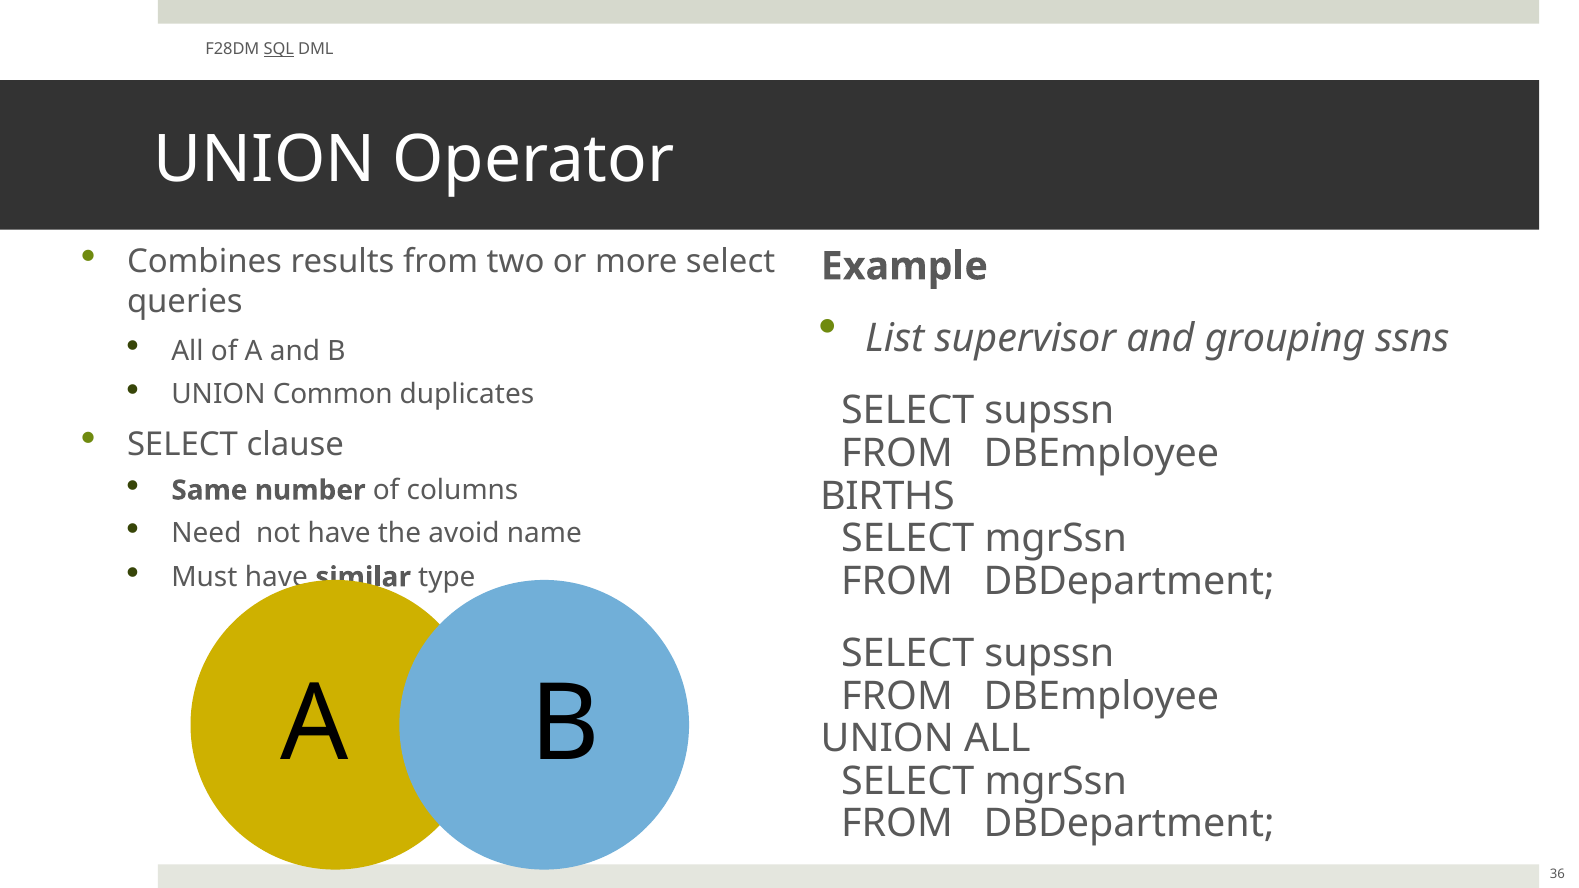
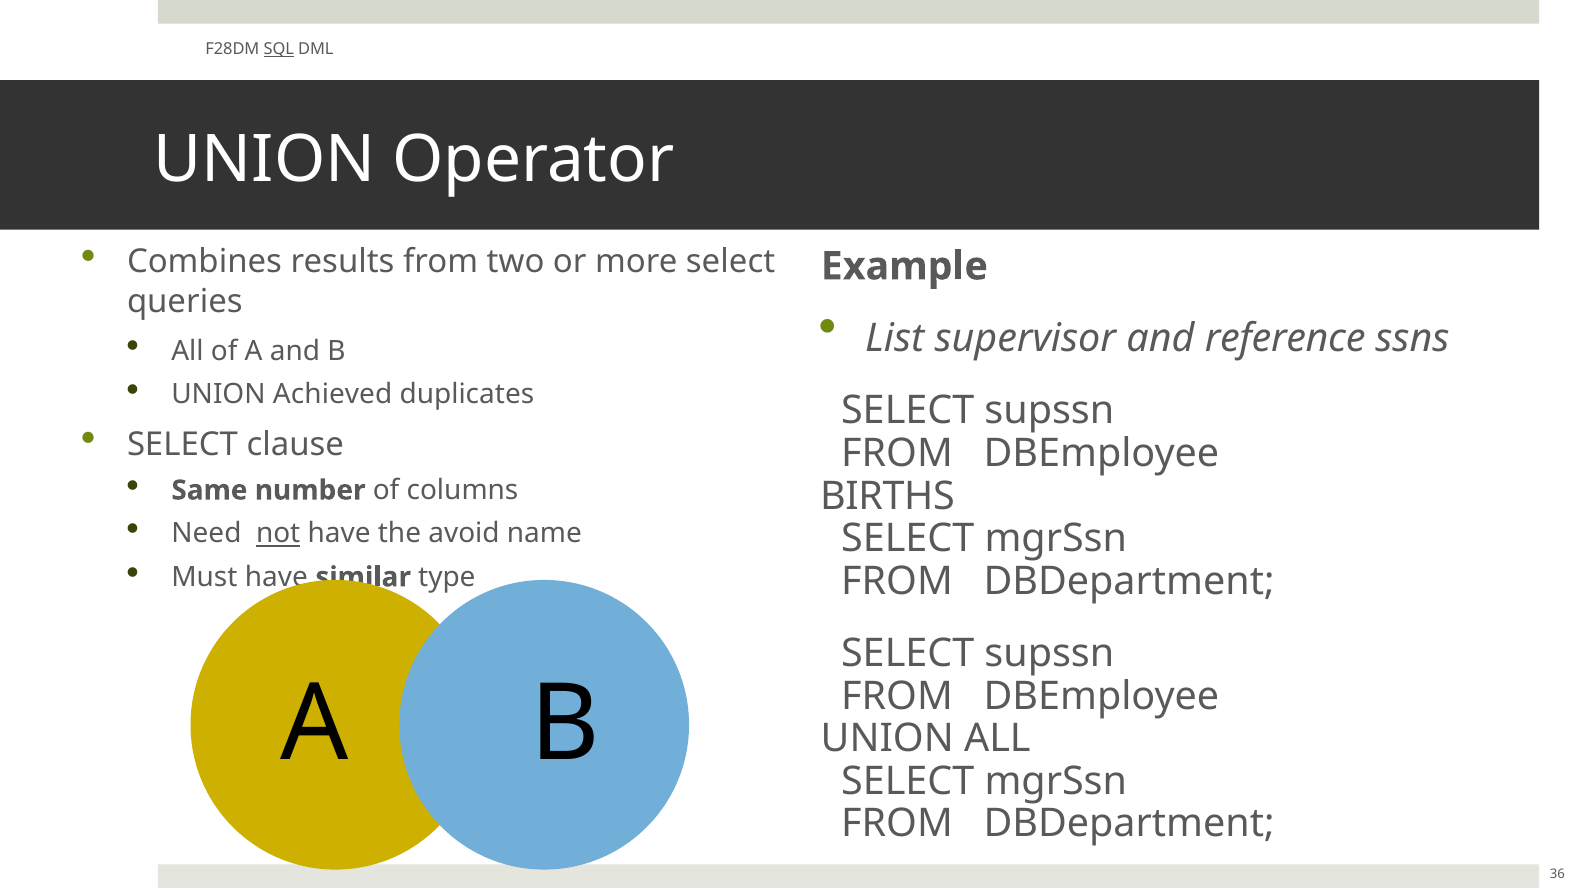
grouping: grouping -> reference (1285, 339)
Common: Common -> Achieved (333, 394)
not underline: none -> present (278, 534)
